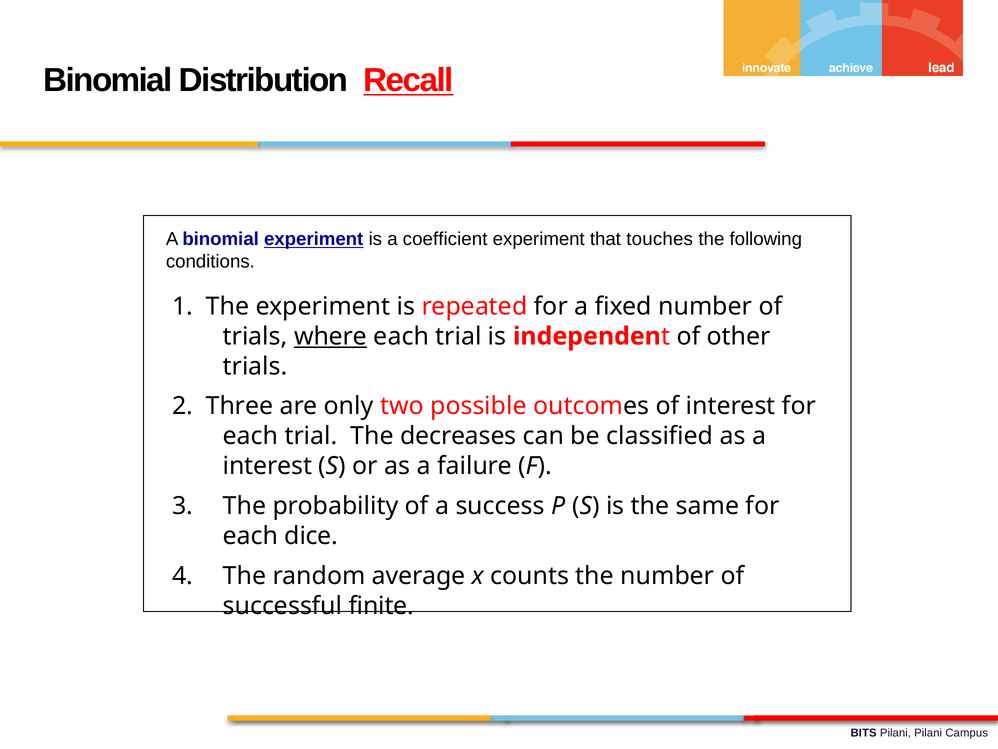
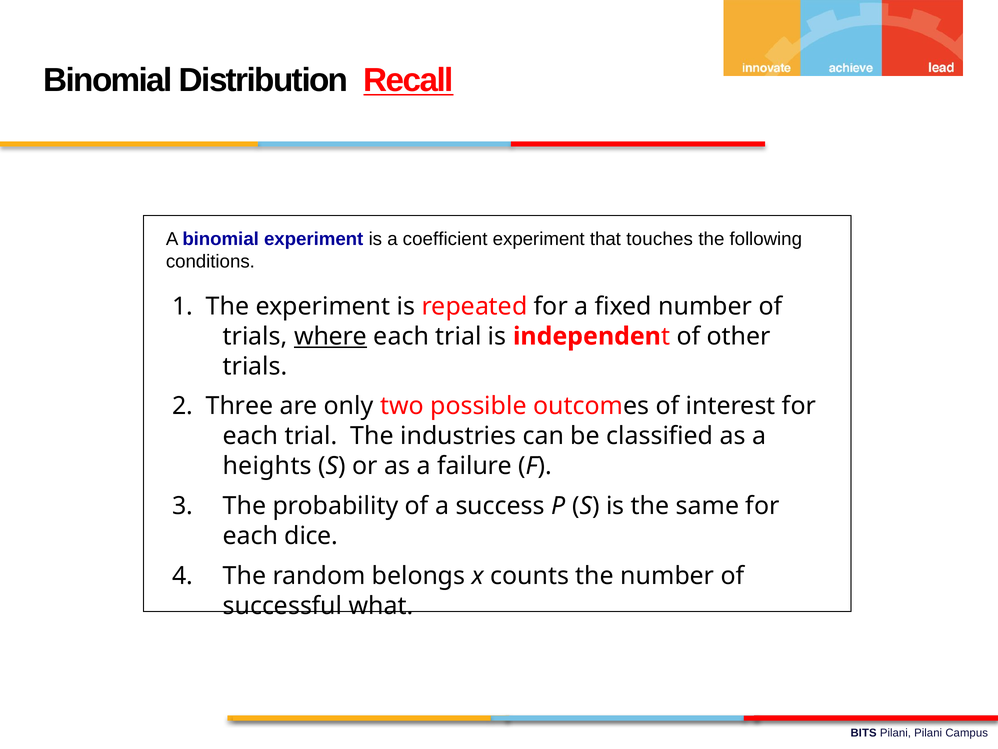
experiment underline: present -> none (314, 239)
decreases: decreases -> industries (458, 436)
interest: interest -> heights (267, 466)
average: average -> belongs (419, 576)
finite: finite -> what (381, 606)
